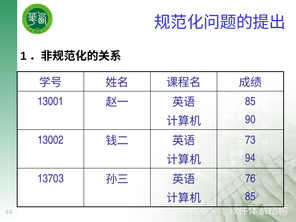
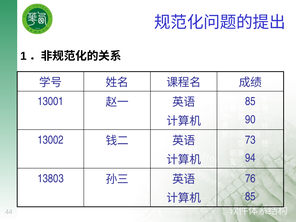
13703: 13703 -> 13803 (51, 178)
